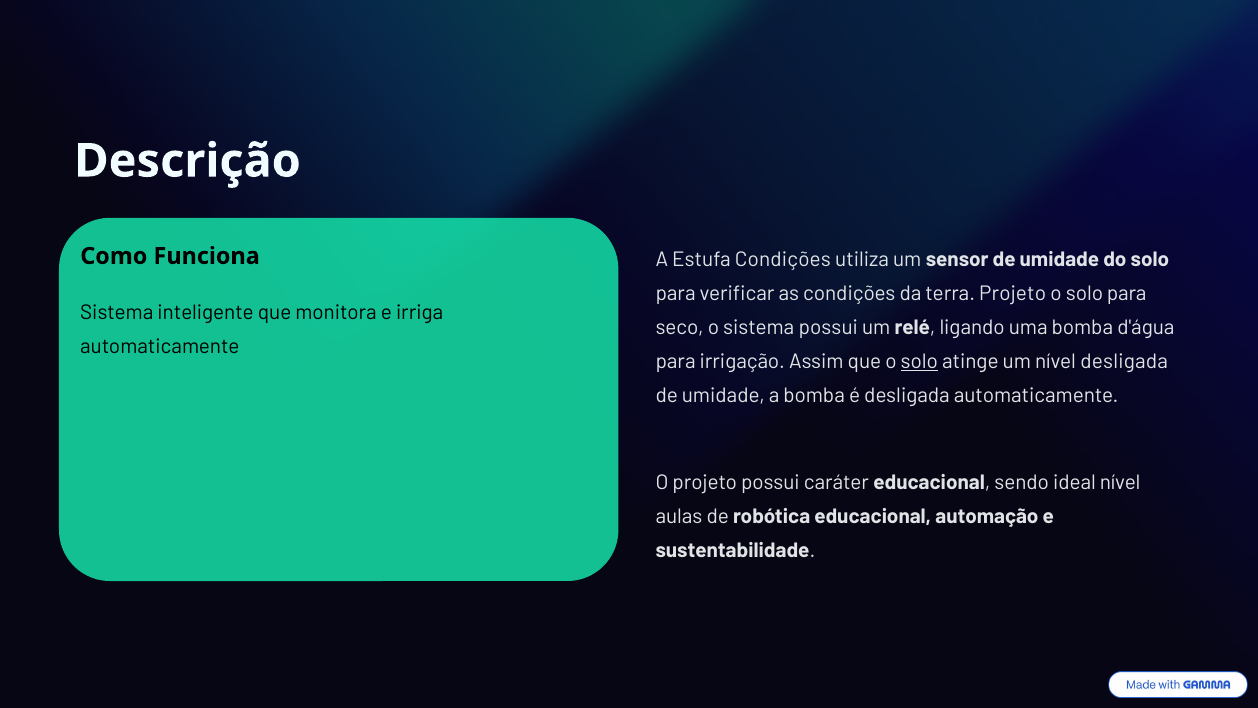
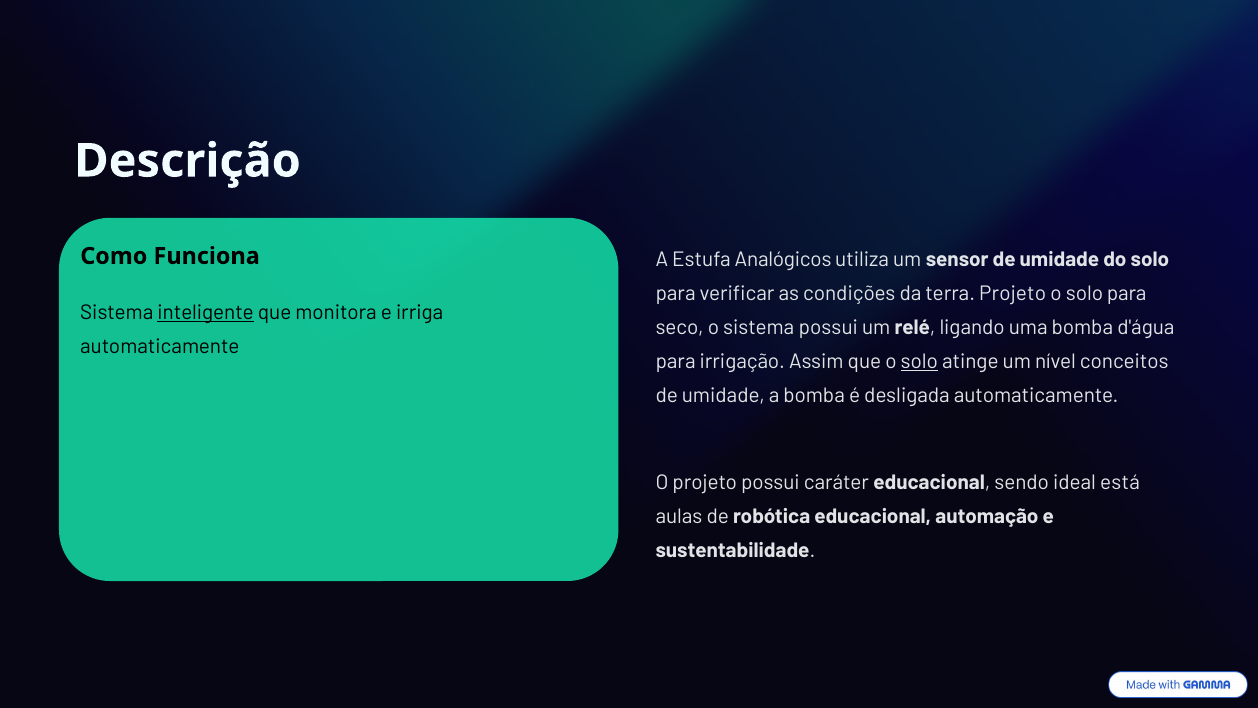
Estufa Condições: Condições -> Analógicos (783, 260)
inteligente underline: none -> present (206, 313)
nível desligada: desligada -> conceitos (1124, 361)
ideal nível: nível -> está (1120, 483)
